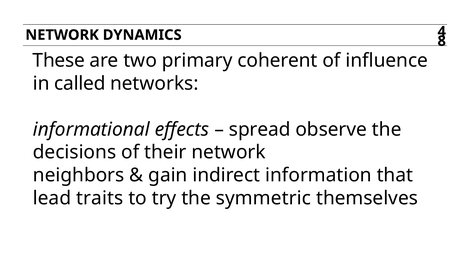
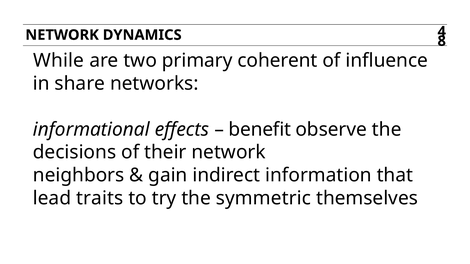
These: These -> While (59, 60)
called: called -> share (80, 83)
spread: spread -> benefit (260, 129)
